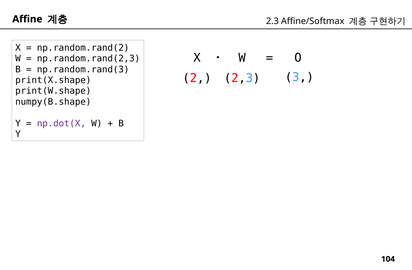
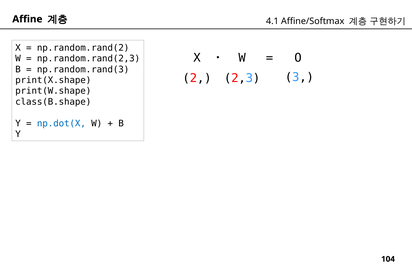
2.3: 2.3 -> 4.1 (272, 21)
numpy(B.shape: numpy(B.shape -> class(B.shape (53, 102)
np.dot(X colour: purple -> blue (61, 124)
